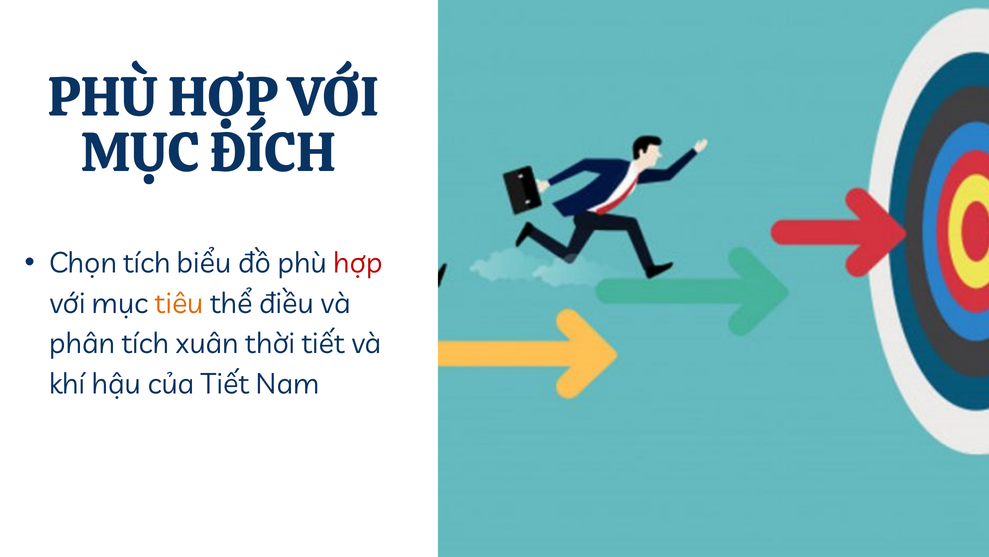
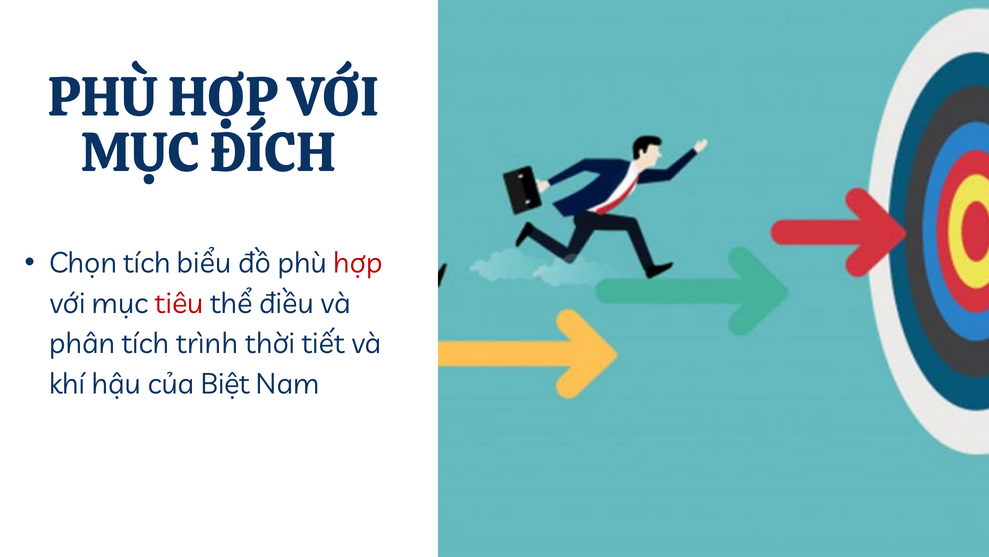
tiêu colour: orange -> red (179, 303)
xuân: xuân -> trình (207, 344)
của Tiết: Tiết -> Biệt (225, 384)
